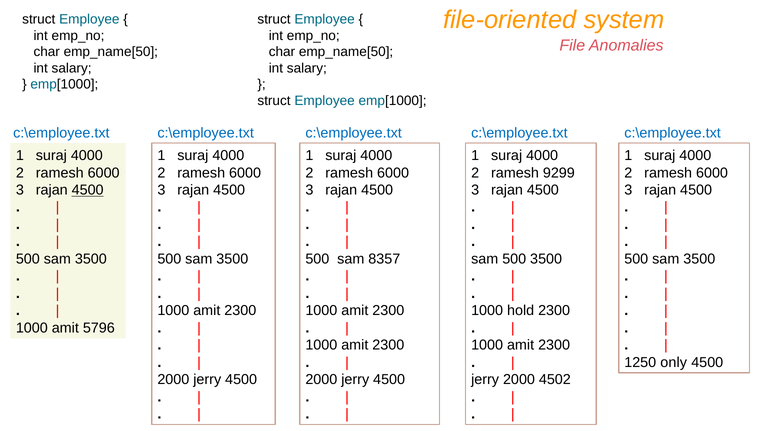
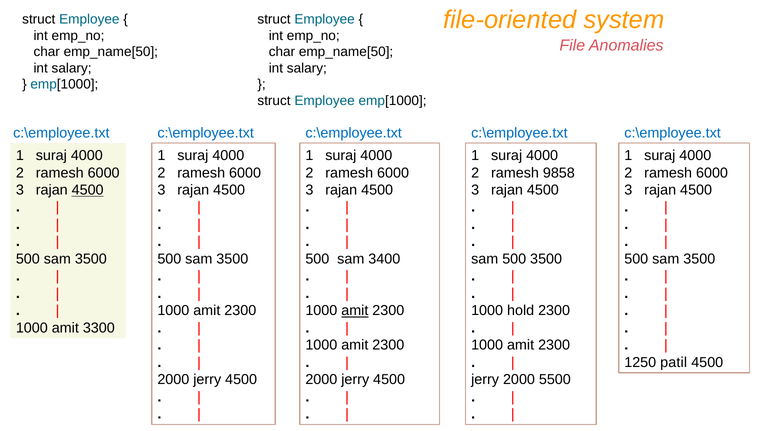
9299: 9299 -> 9858 (559, 173)
8357: 8357 -> 3400 (384, 259)
amit underline: none -> present (355, 311)
5796: 5796 -> 3300 (99, 328)
only: only -> patil (674, 362)
4502: 4502 -> 5500 (555, 380)
